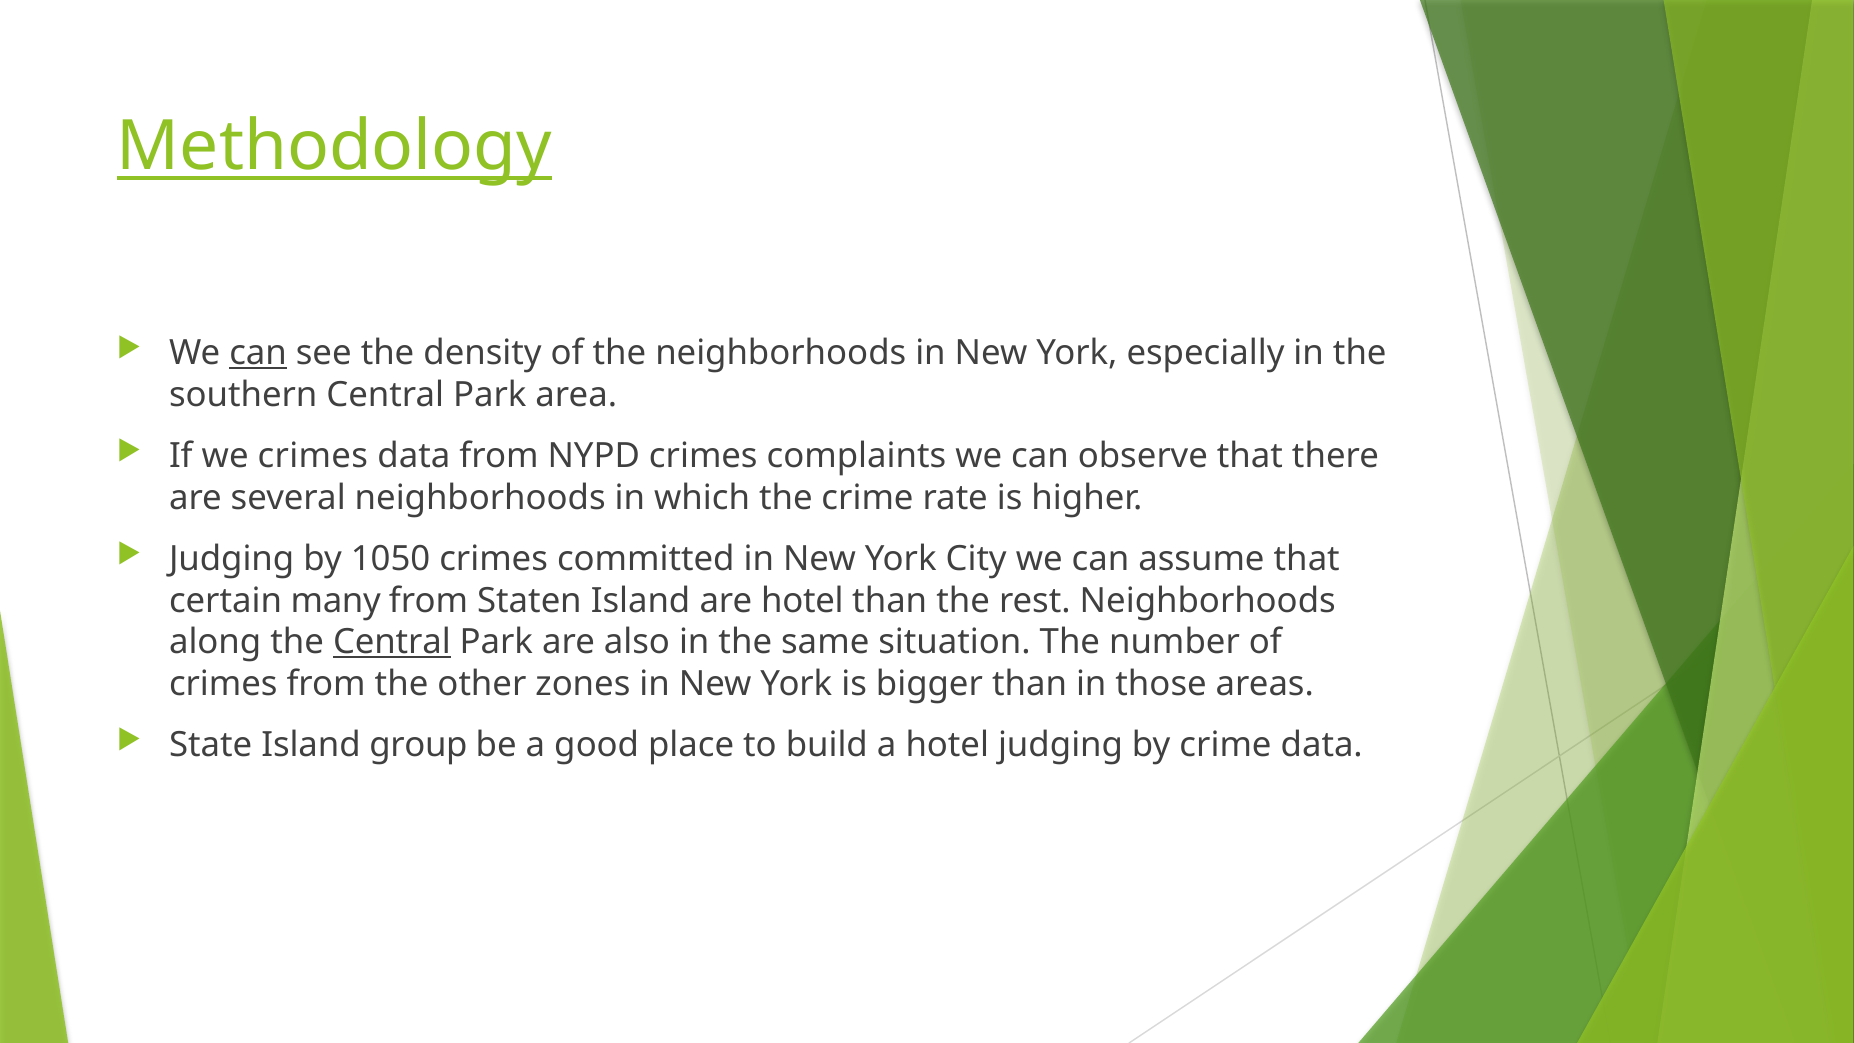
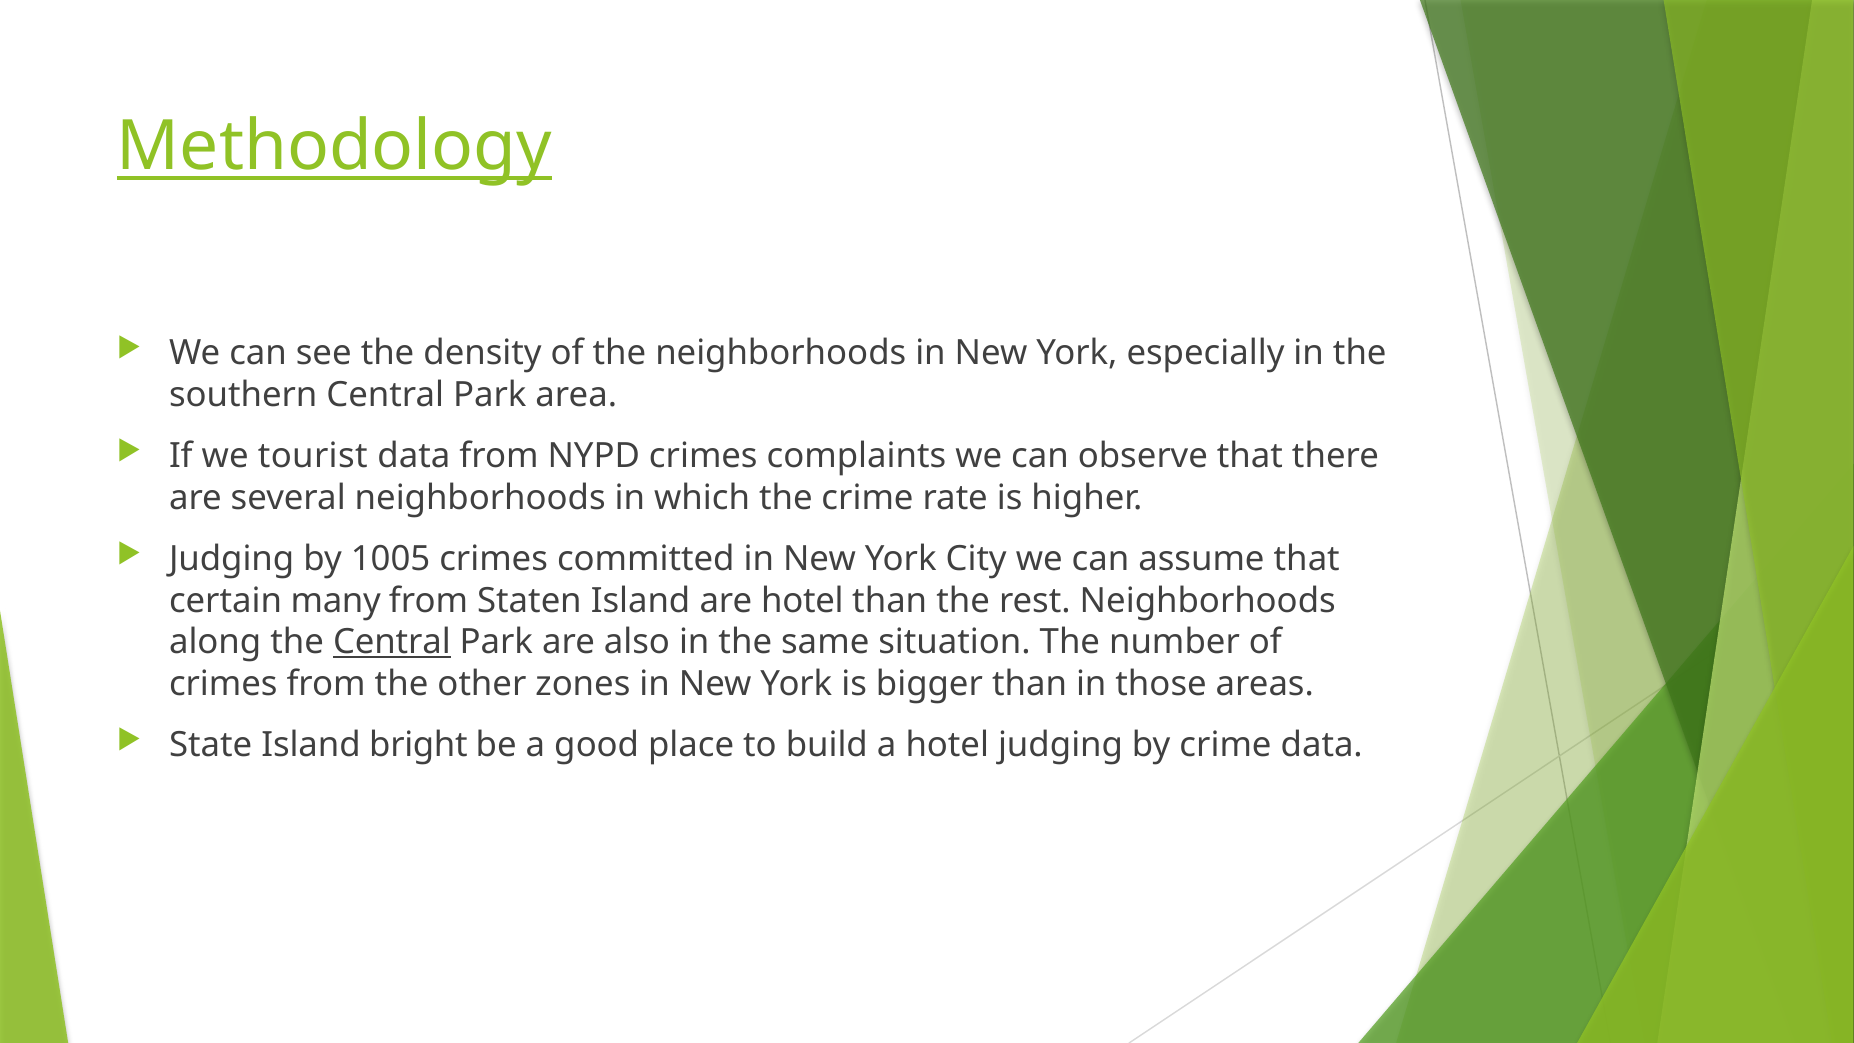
can underline: present -> none (258, 353)
we crimes: crimes -> tourist (313, 456)
1050: 1050 -> 1005 (391, 559)
group: group -> bright (418, 745)
